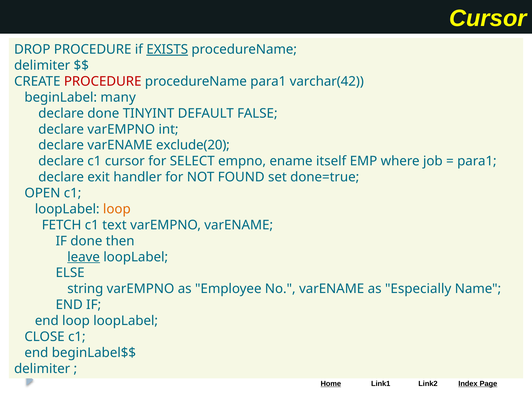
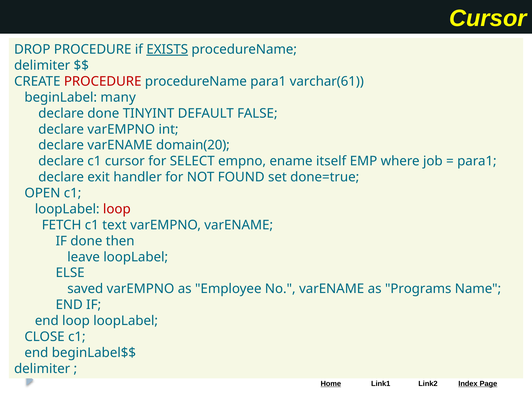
varchar(42: varchar(42 -> varchar(61 (327, 81)
exclude(20: exclude(20 -> domain(20 (193, 145)
loop colour: orange -> red (117, 209)
leave underline: present -> none (84, 257)
string: string -> saved (85, 289)
Especially: Especially -> Programs (418, 289)
